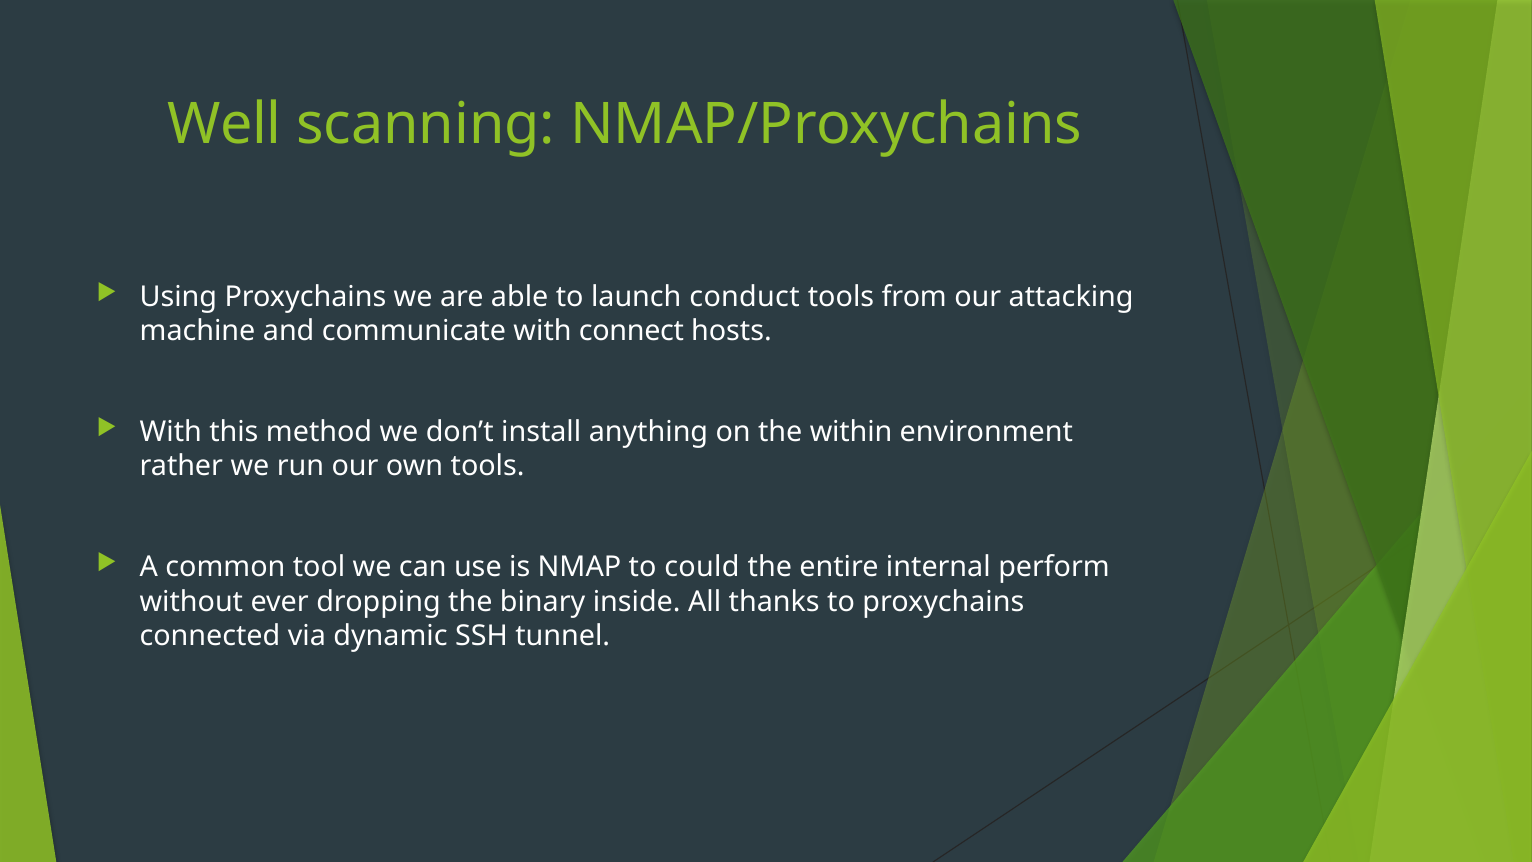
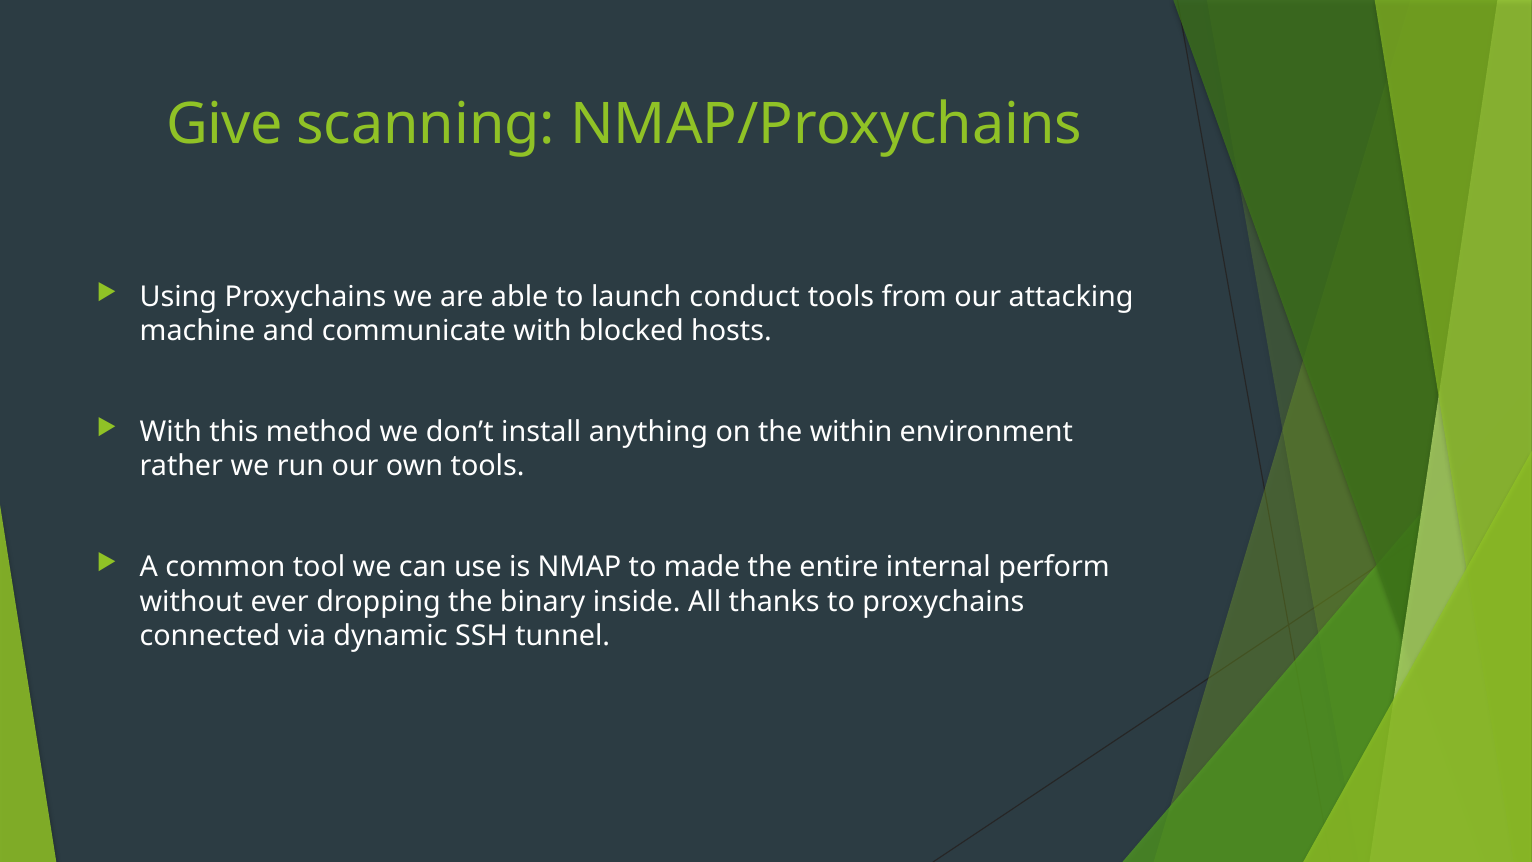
Well: Well -> Give (225, 125)
connect: connect -> blocked (631, 331)
could: could -> made (702, 567)
